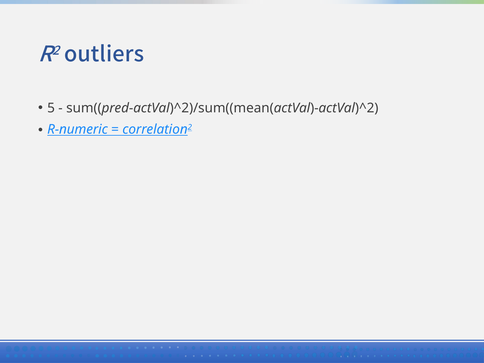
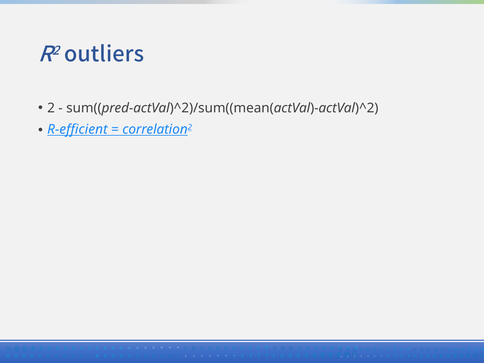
5: 5 -> 2 (51, 108)
R-numeric: R-numeric -> R-efficient (77, 129)
